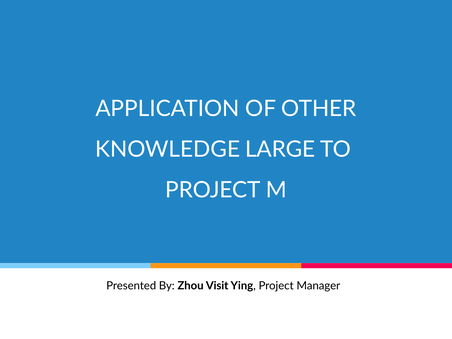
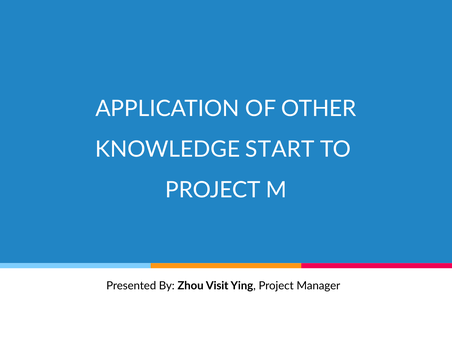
LARGE: LARGE -> START (280, 149)
